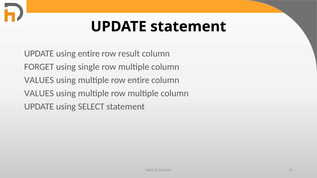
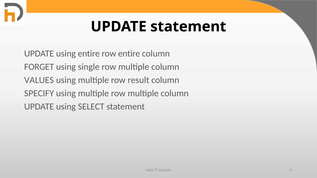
row result: result -> entire (129, 54)
row entire: entire -> result (138, 80)
VALUES: VALUES -> SPECIFY (39, 93)
